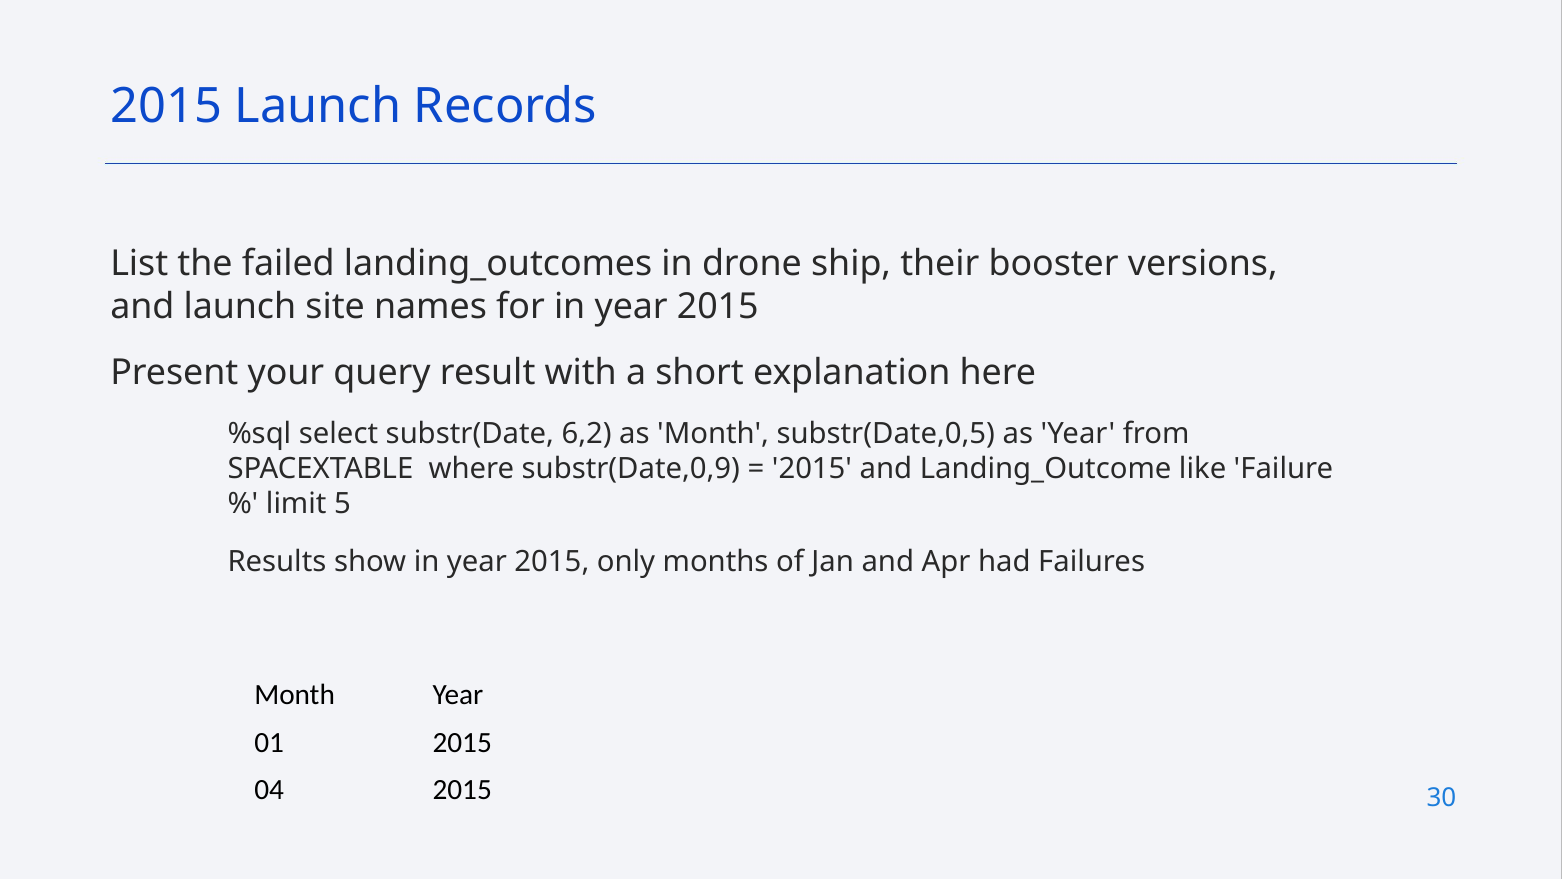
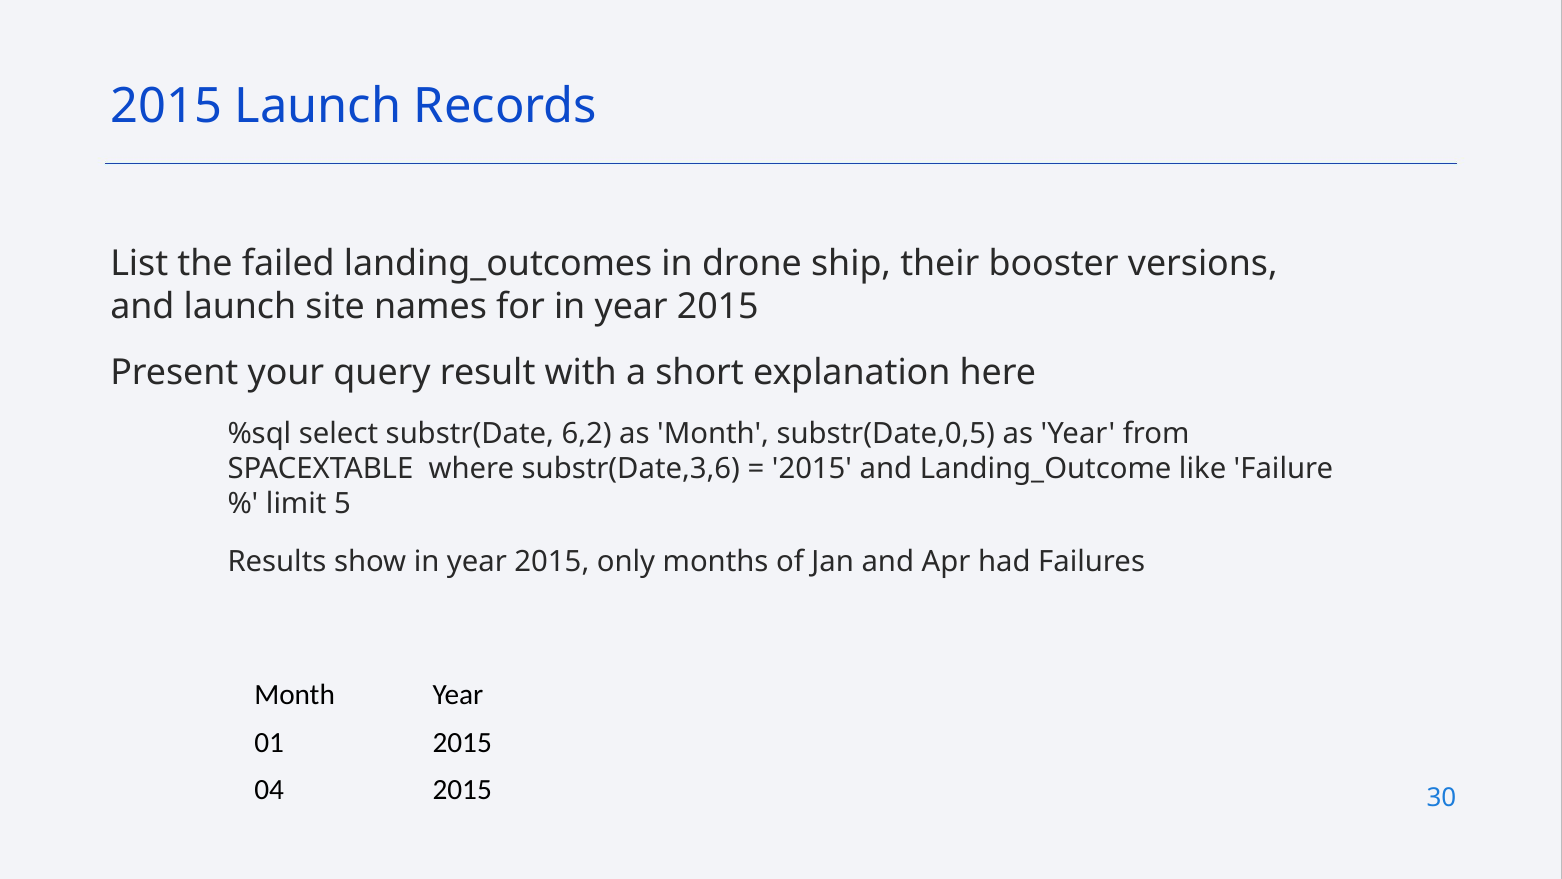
substr(Date,0,9: substr(Date,0,9 -> substr(Date,3,6 (631, 469)
